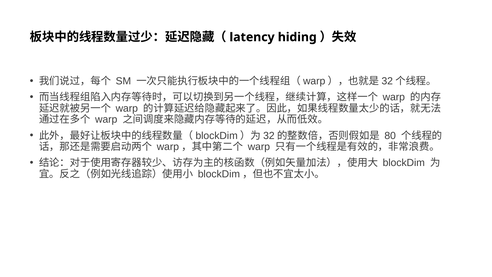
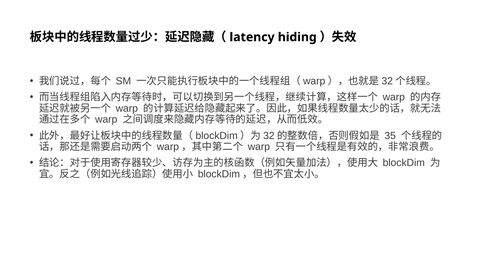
80: 80 -> 35 (390, 136)
